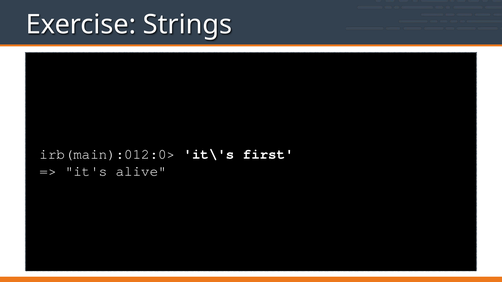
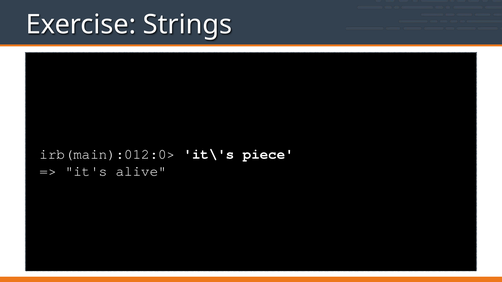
first: first -> piece (268, 154)
